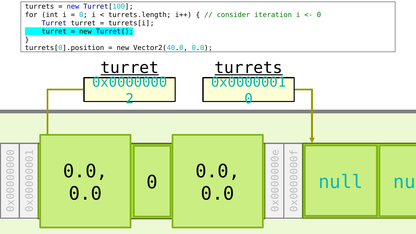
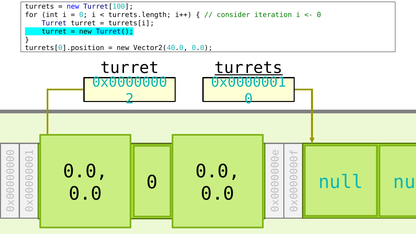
turret underline: present -> none (130, 68)
